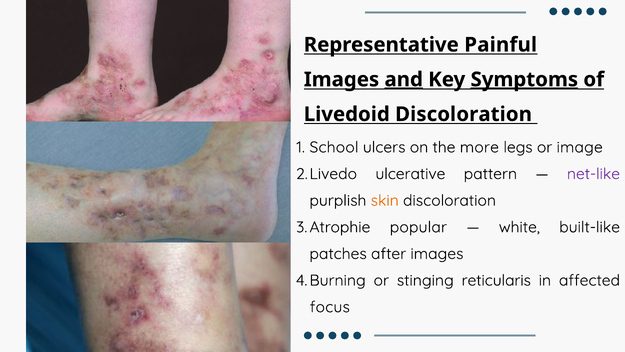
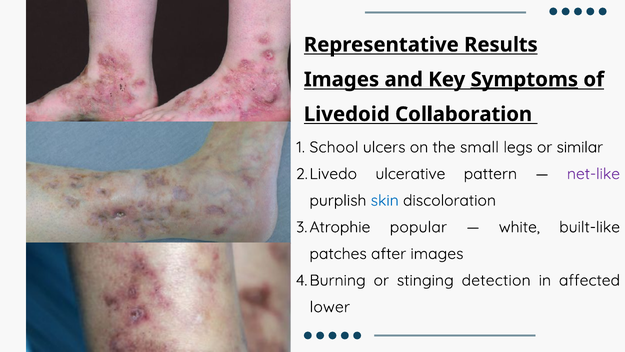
Painful: Painful -> Results (501, 45)
and underline: present -> none (404, 79)
Livedoid Discoloration: Discoloration -> Collaboration (464, 114)
more: more -> small (479, 147)
image: image -> similar (580, 147)
skin colour: orange -> blue (385, 200)
reticularis: reticularis -> detection (496, 280)
focus: focus -> lower (330, 307)
